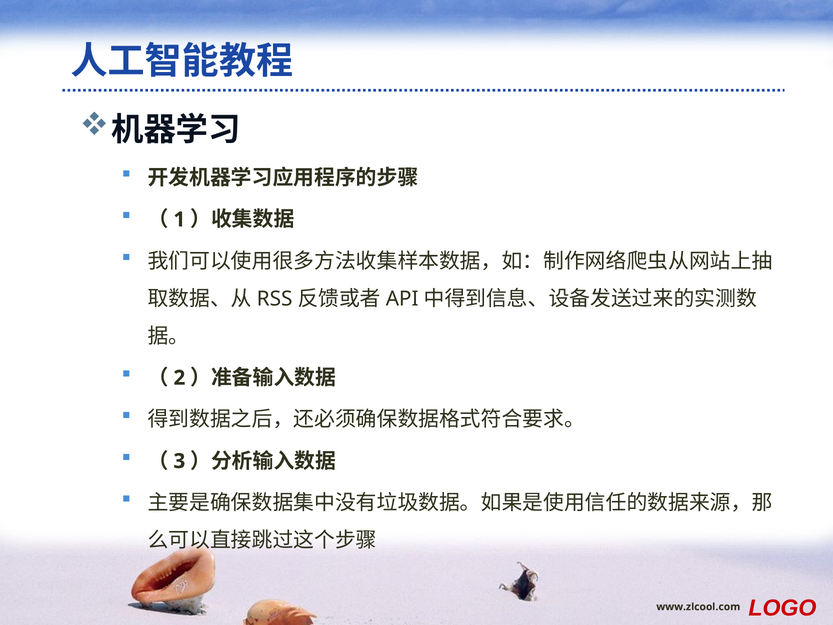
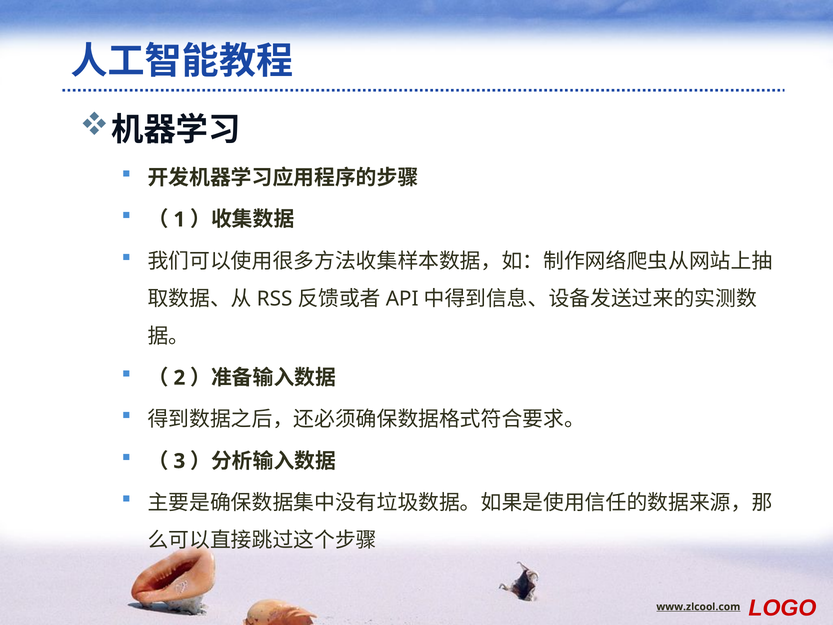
www.zlcool.com underline: none -> present (698, 607)
